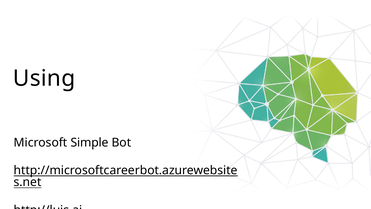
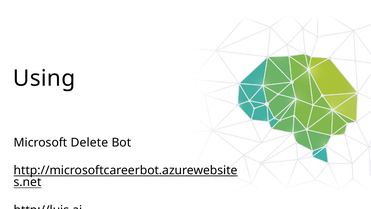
Simple: Simple -> Delete (89, 142)
